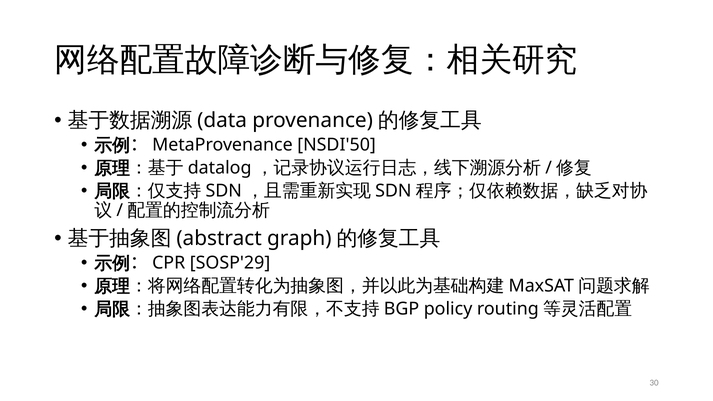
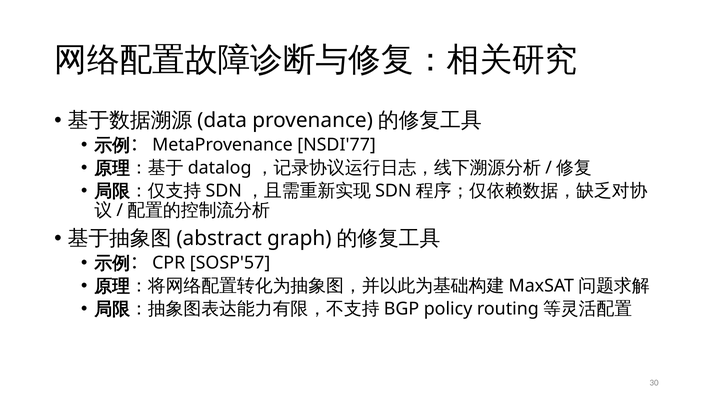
NSDI'50: NSDI'50 -> NSDI'77 (337, 145)
SOSP'29: SOSP'29 -> SOSP'57 (230, 263)
